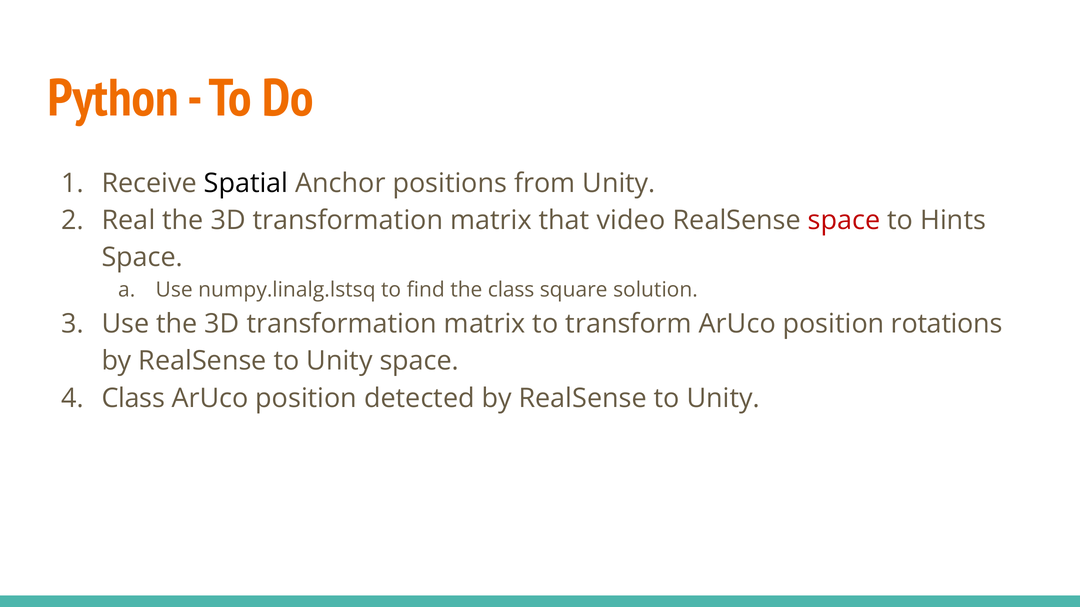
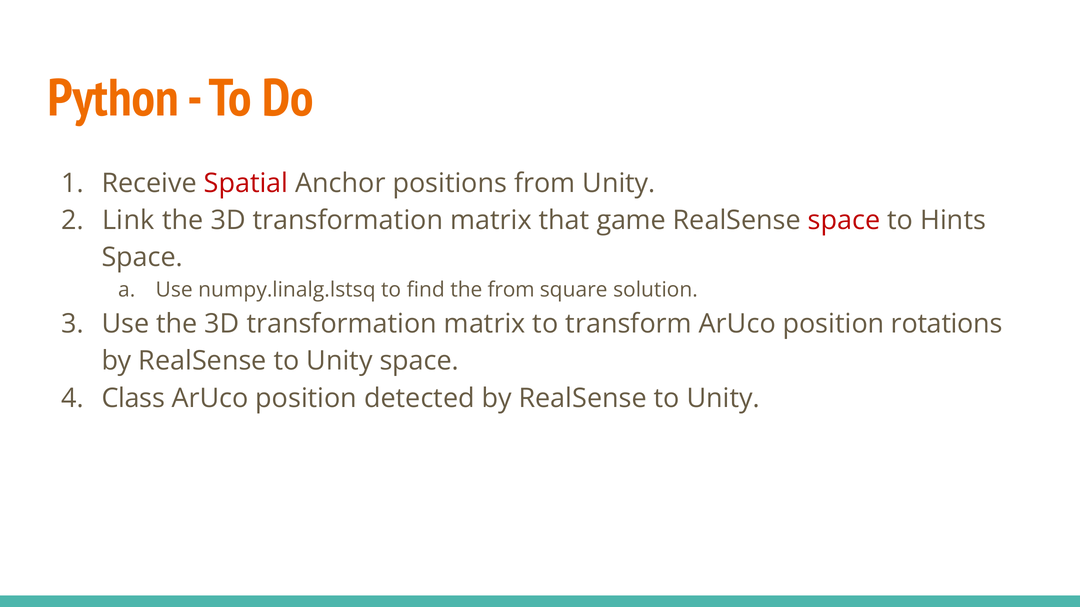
Spatial colour: black -> red (246, 183)
Real: Real -> Link (128, 221)
video: video -> game (631, 221)
the class: class -> from (511, 290)
